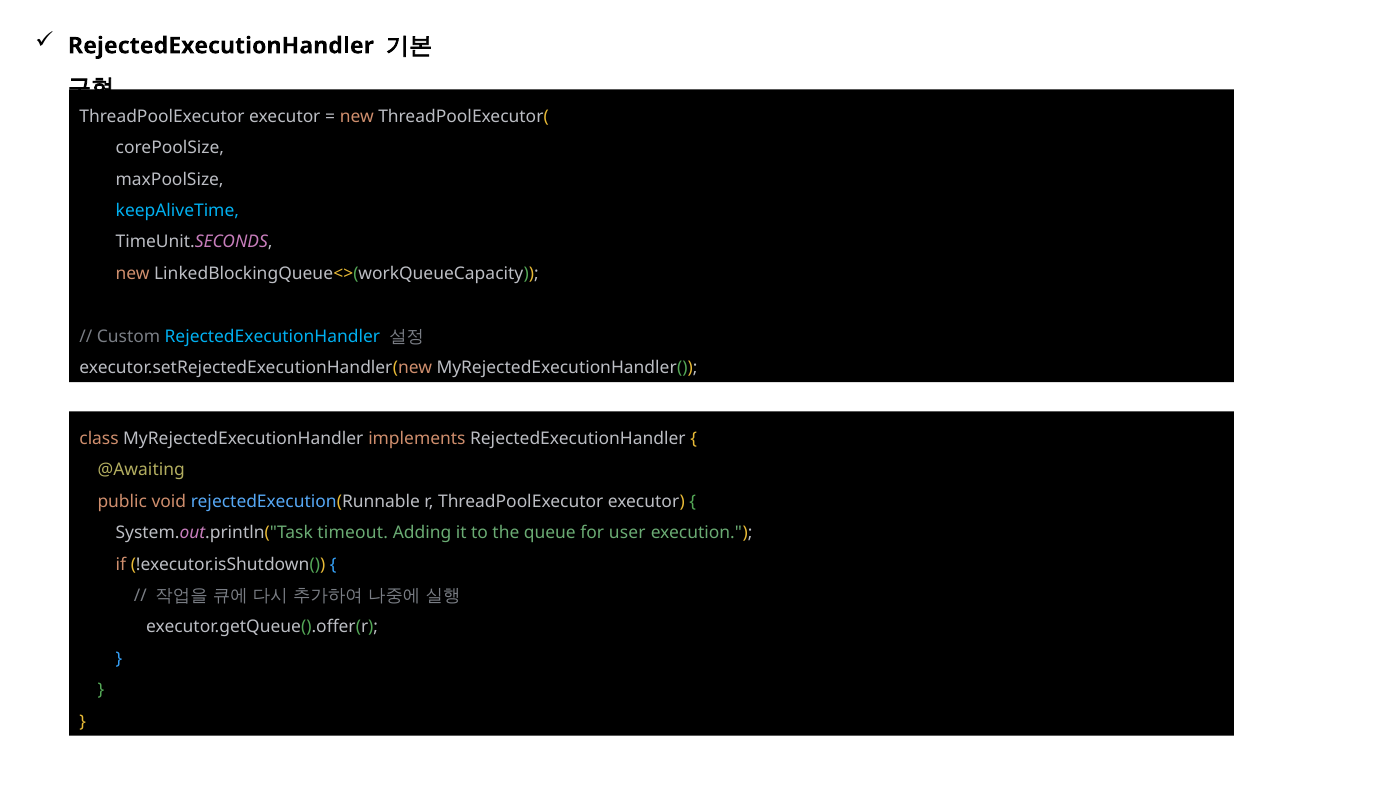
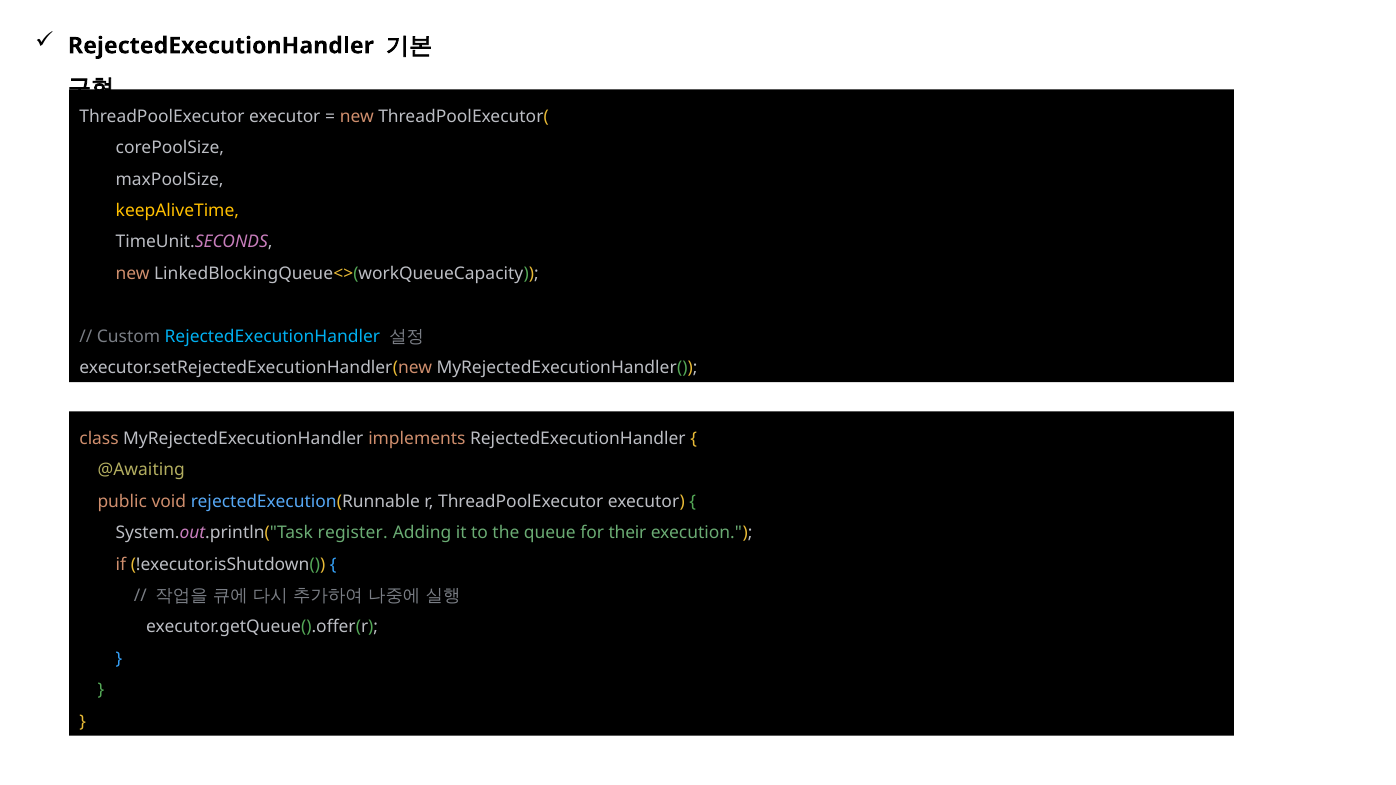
keepAliveTime colour: light blue -> yellow (177, 211)
timeout: timeout -> register (353, 533)
user: user -> their (627, 533)
